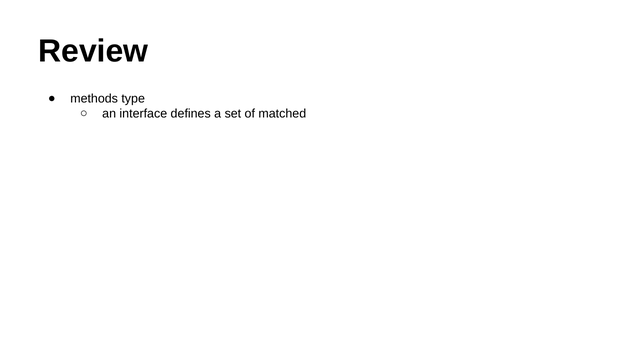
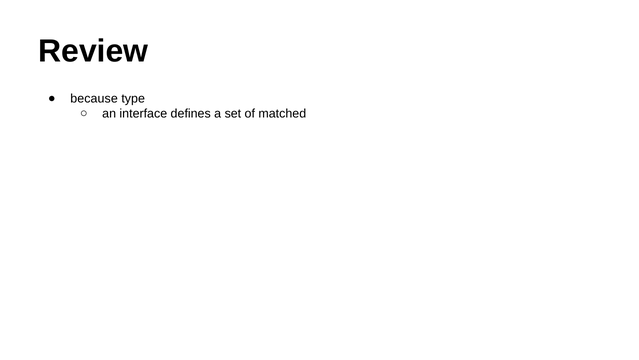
methods: methods -> because (94, 99)
